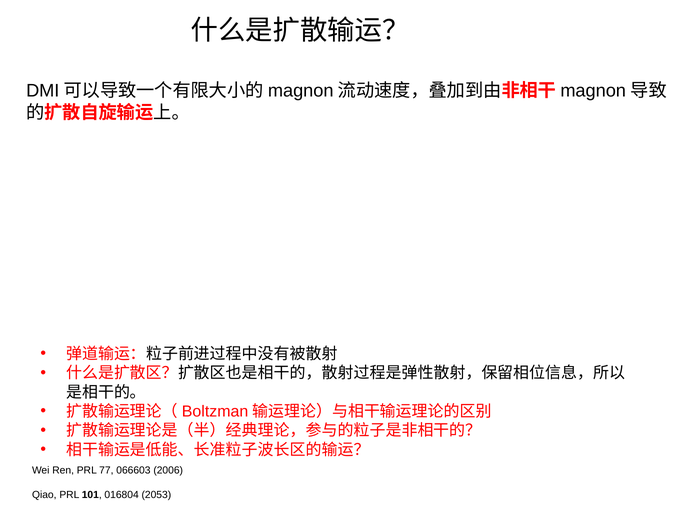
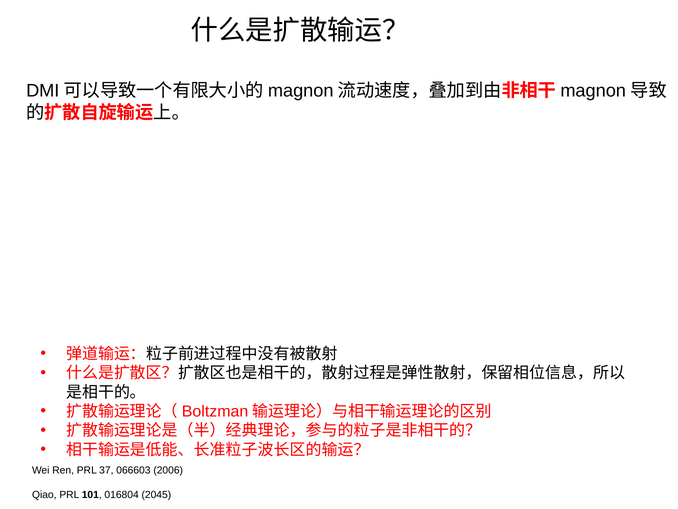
77: 77 -> 37 (106, 470)
2053: 2053 -> 2045 (156, 494)
